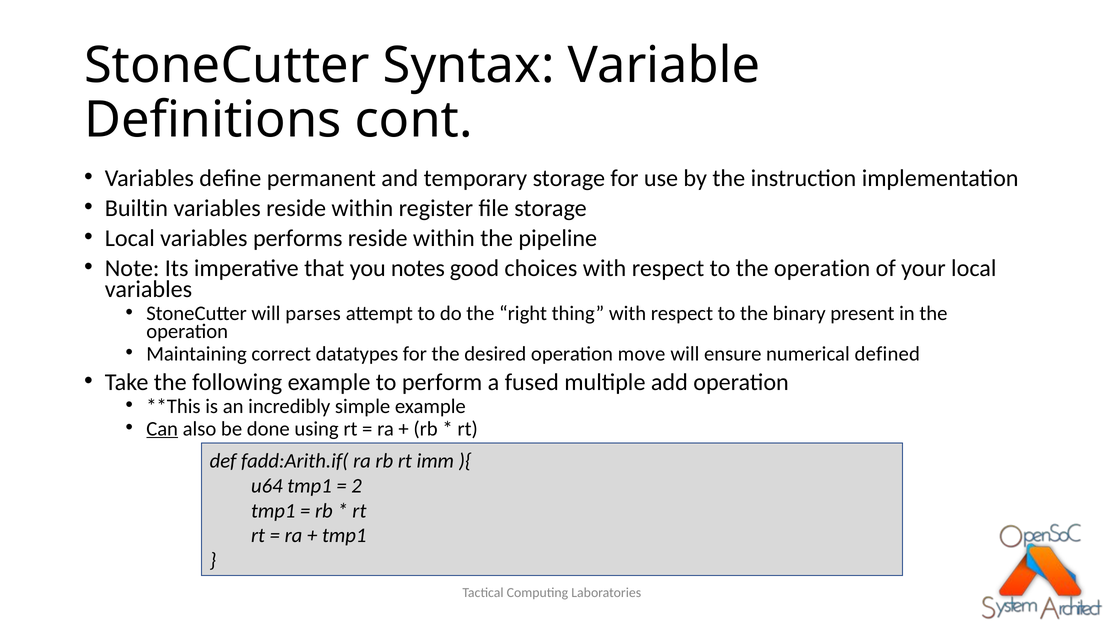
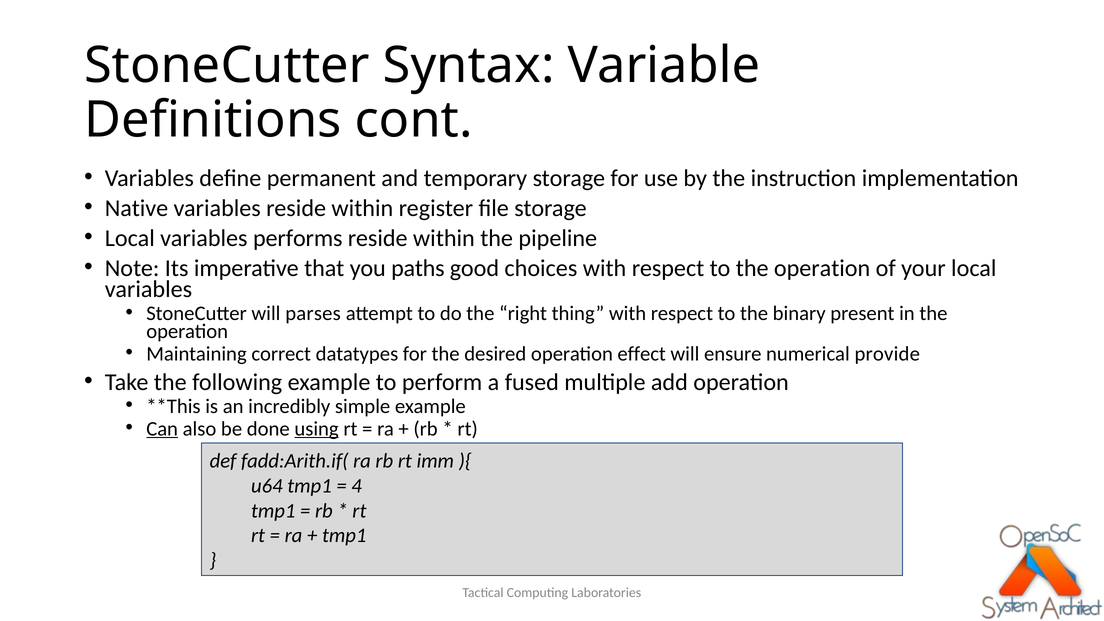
Builtin: Builtin -> Native (137, 208)
notes: notes -> paths (418, 268)
move: move -> effect (642, 354)
defined: defined -> provide (887, 354)
using underline: none -> present (317, 429)
2: 2 -> 4 (357, 486)
